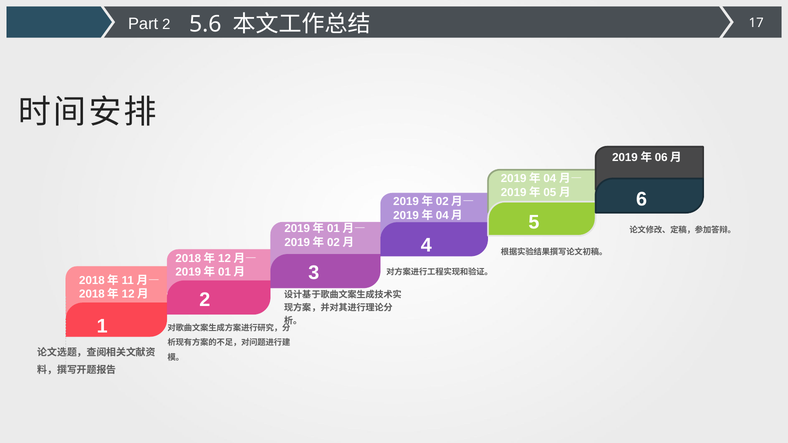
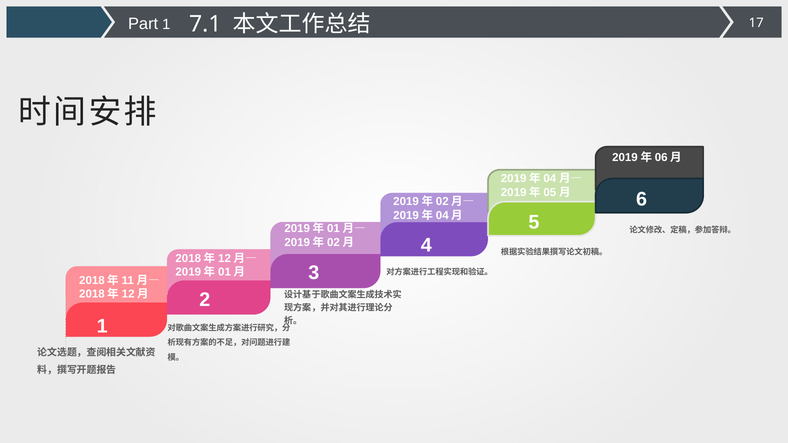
Part 2: 2 -> 1 (166, 24)
5.6: 5.6 -> 7.1 (205, 24)
